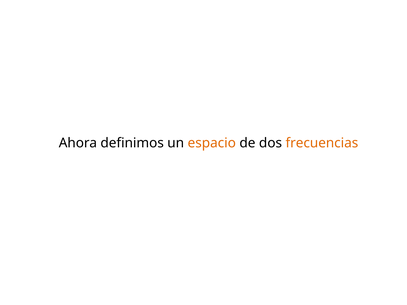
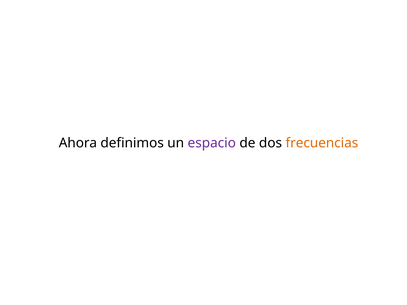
espacio colour: orange -> purple (212, 143)
